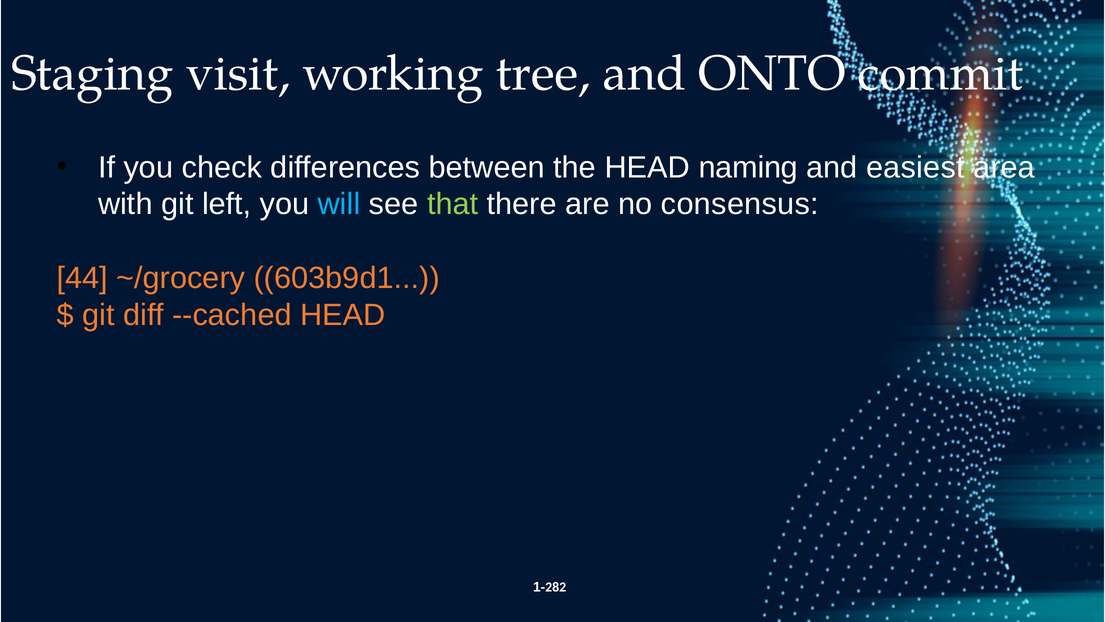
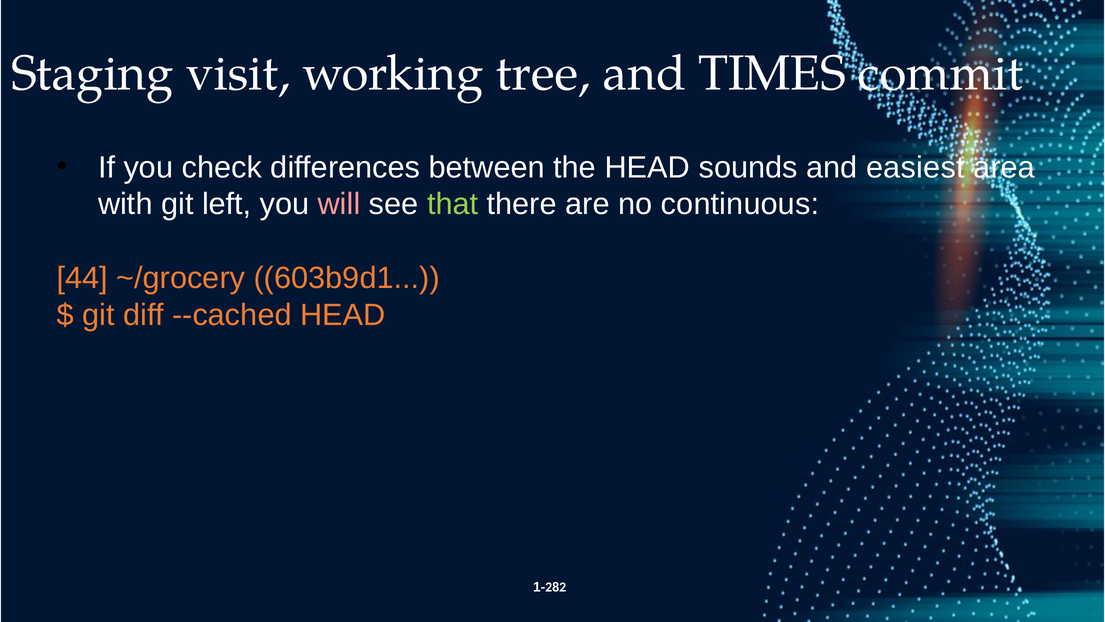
ONTO: ONTO -> TIMES (772, 73)
naming: naming -> sounds (748, 167)
will colour: light blue -> pink (339, 204)
consensus: consensus -> continuous (740, 204)
